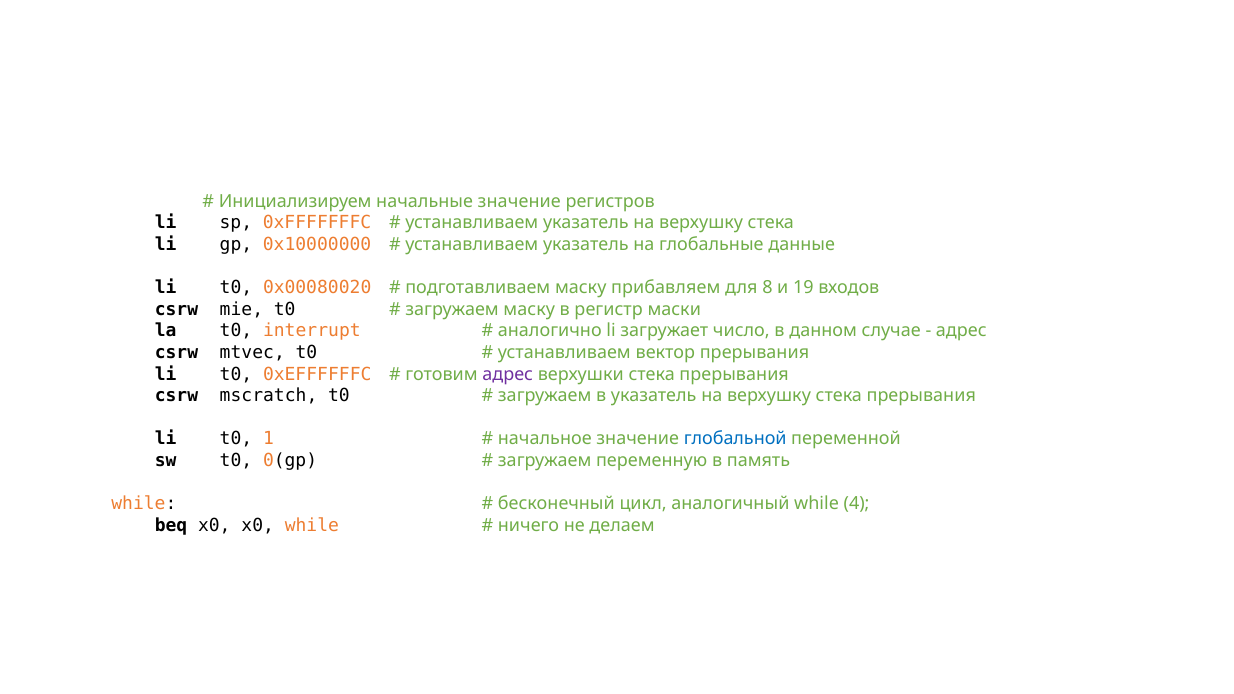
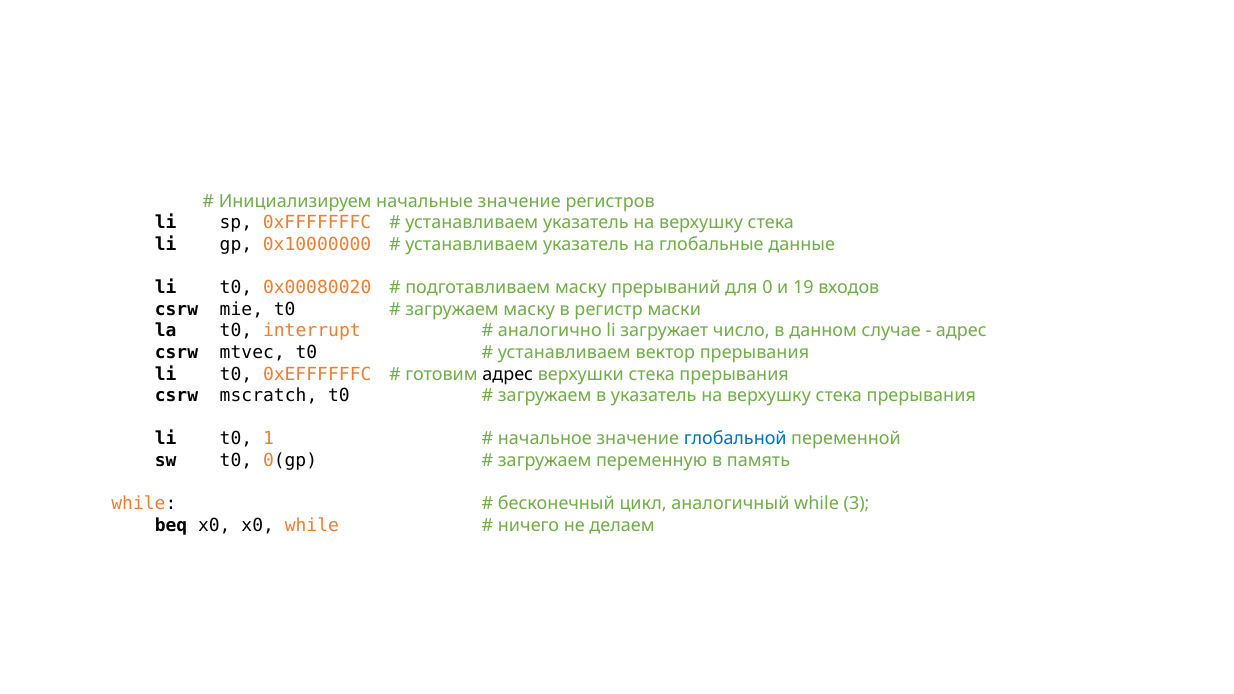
прибавляем: прибавляем -> прерываний (666, 288)
8: 8 -> 0 (767, 288)
адрес colour: purple -> black (508, 374)
4: 4 -> 3 (857, 504)
